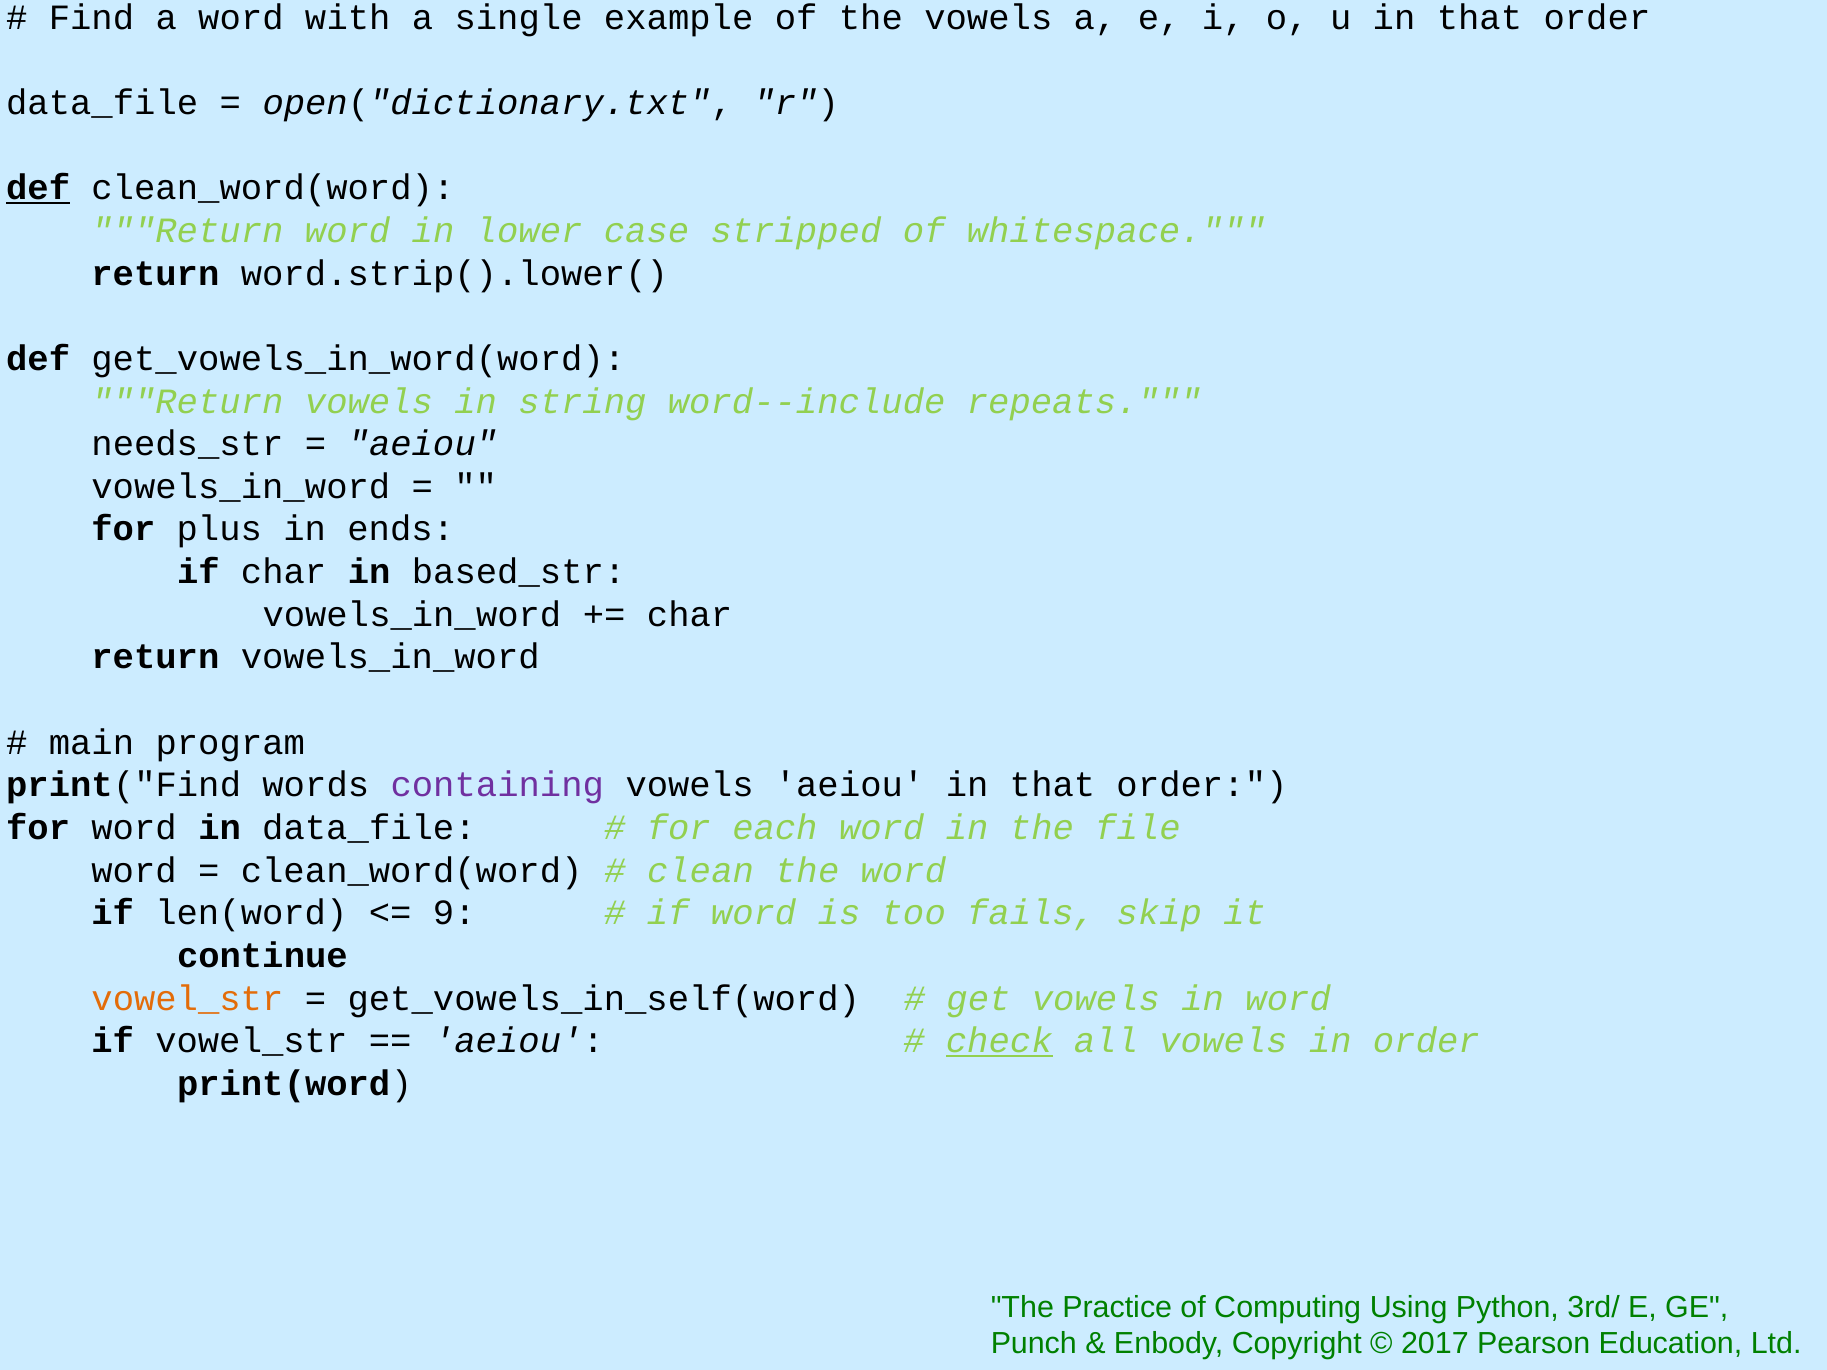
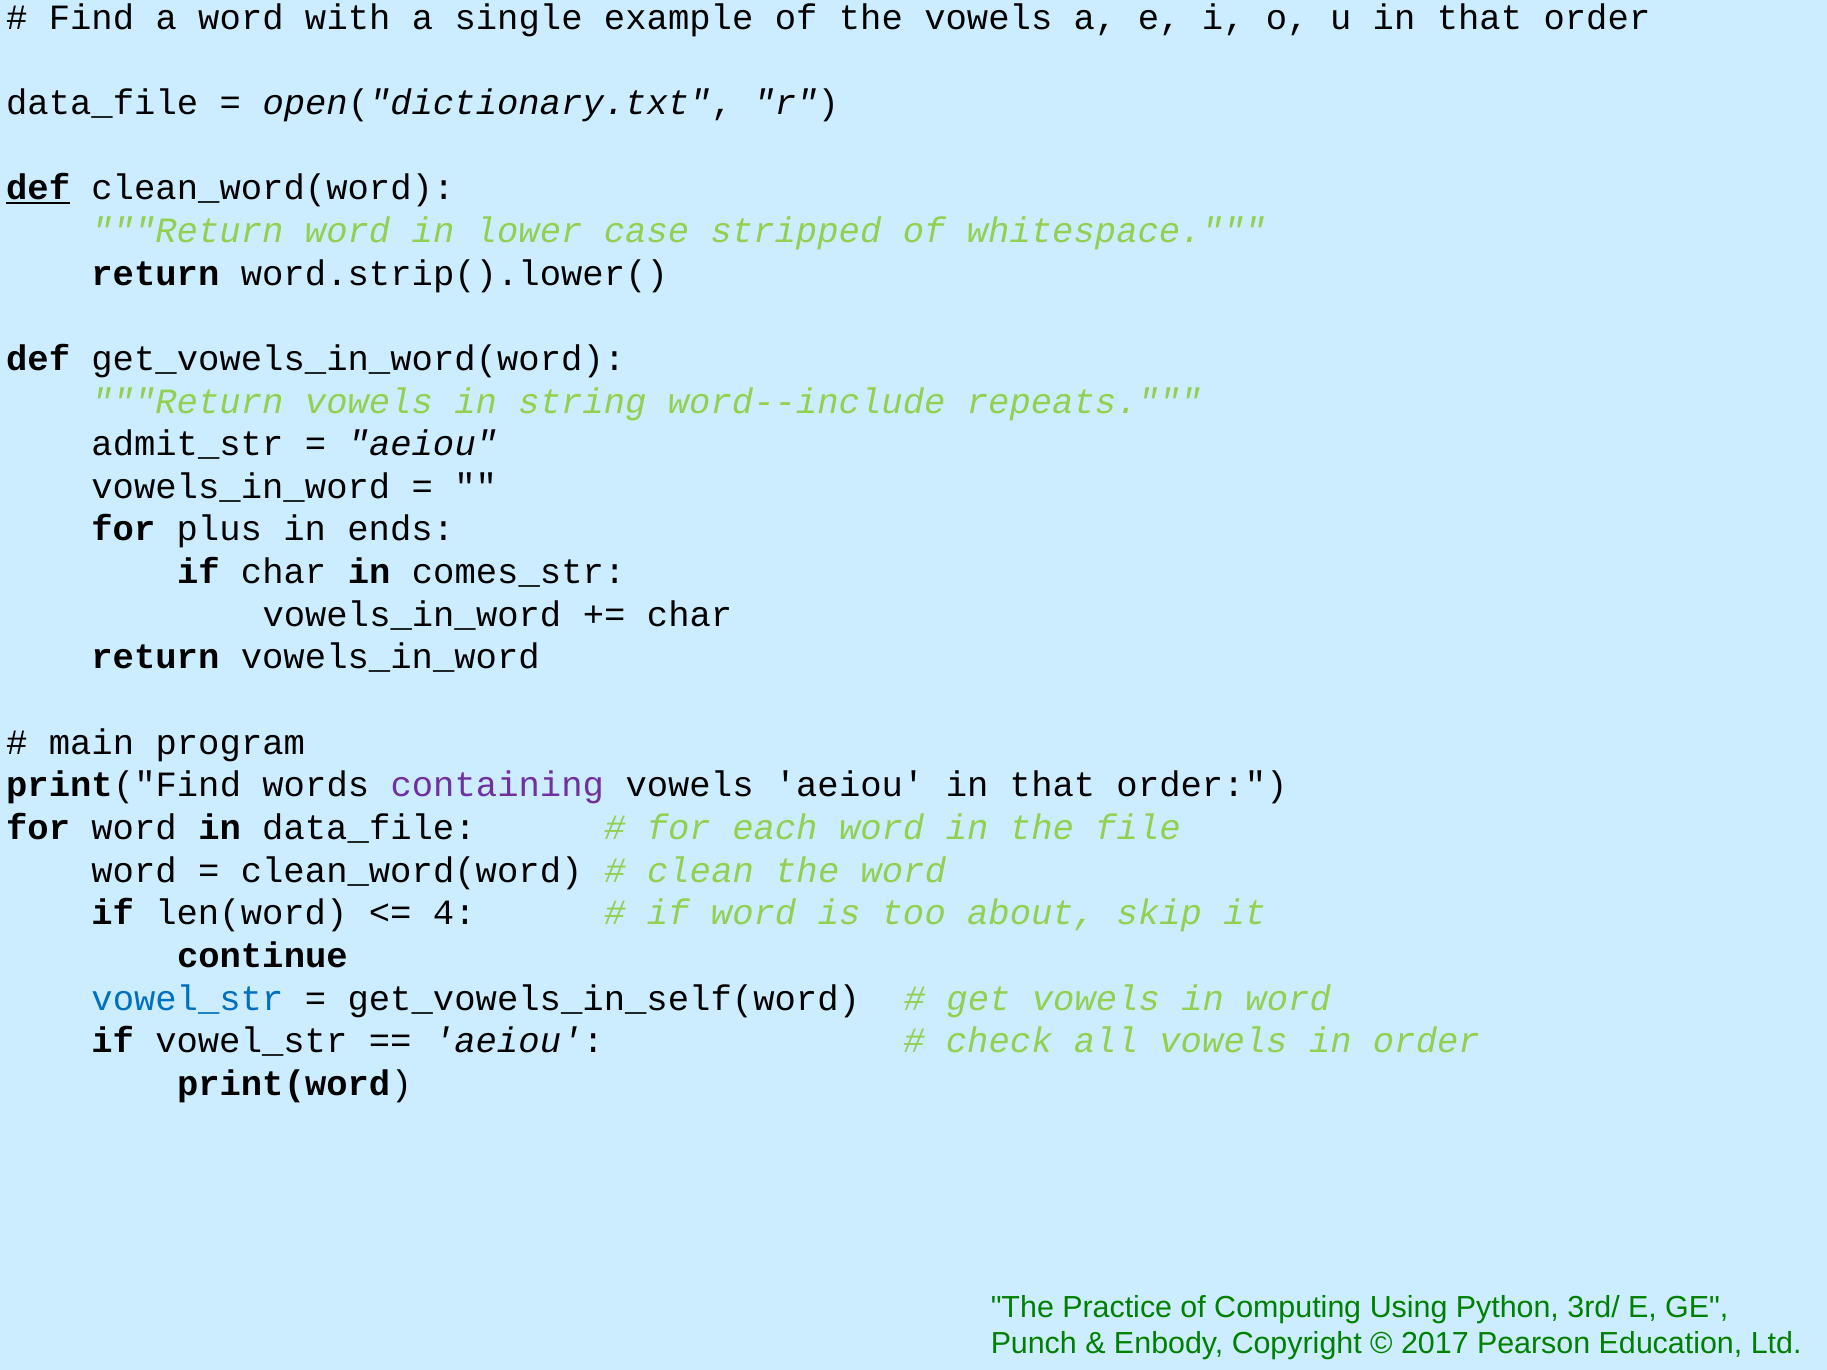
needs_str: needs_str -> admit_str (187, 444)
based_str: based_str -> comes_str (519, 572)
9: 9 -> 4 (454, 913)
fails: fails -> about (1031, 913)
vowel_str colour: orange -> blue (187, 999)
check underline: present -> none (999, 1041)
